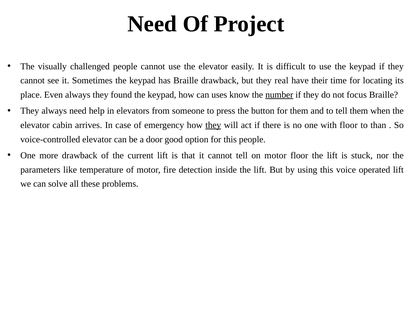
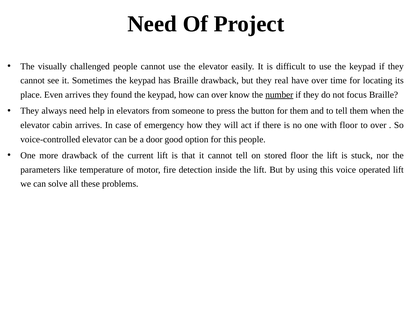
have their: their -> over (320, 81)
Even always: always -> arrives (78, 95)
can uses: uses -> over (219, 95)
they underline: present -> none (213, 125)
to than: than -> over (378, 125)
on motor: motor -> stored (276, 155)
